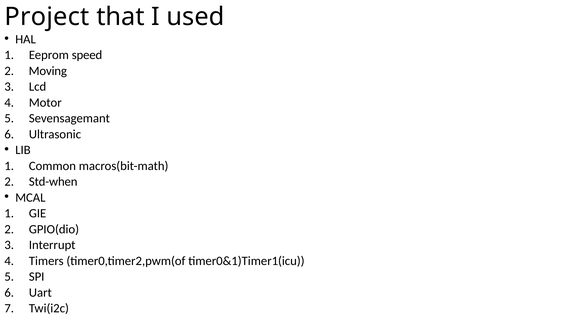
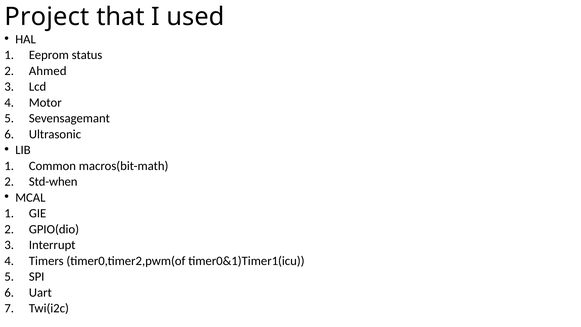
speed: speed -> status (87, 55)
Moving: Moving -> Ahmed (48, 71)
